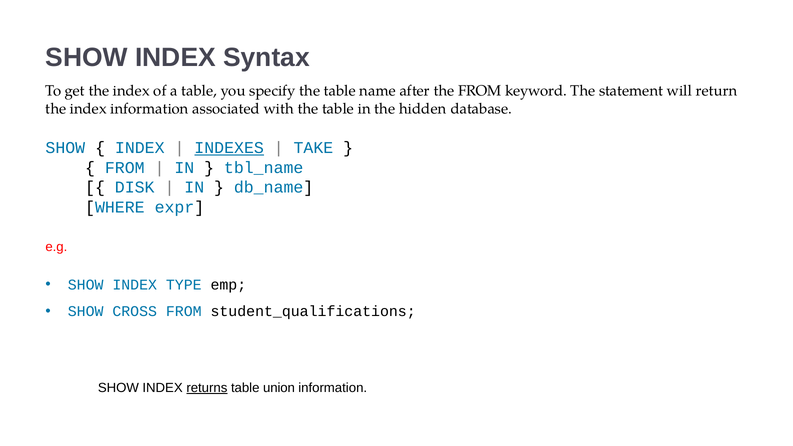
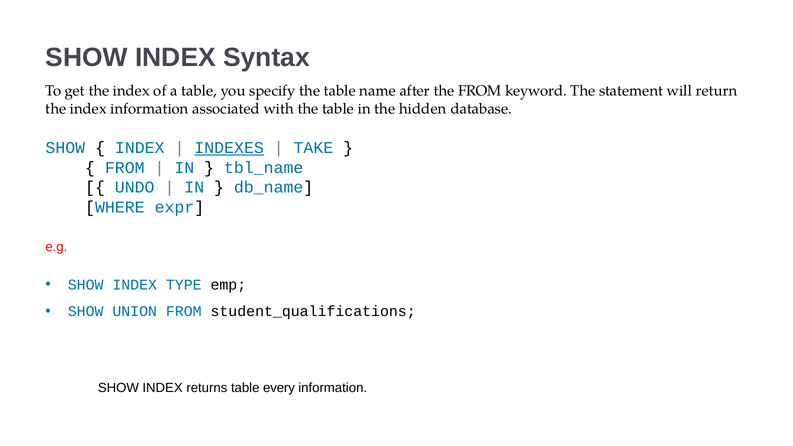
DISK: DISK -> UNDO (135, 188)
CROSS: CROSS -> UNION (135, 311)
returns underline: present -> none (207, 388)
union: union -> every (279, 388)
